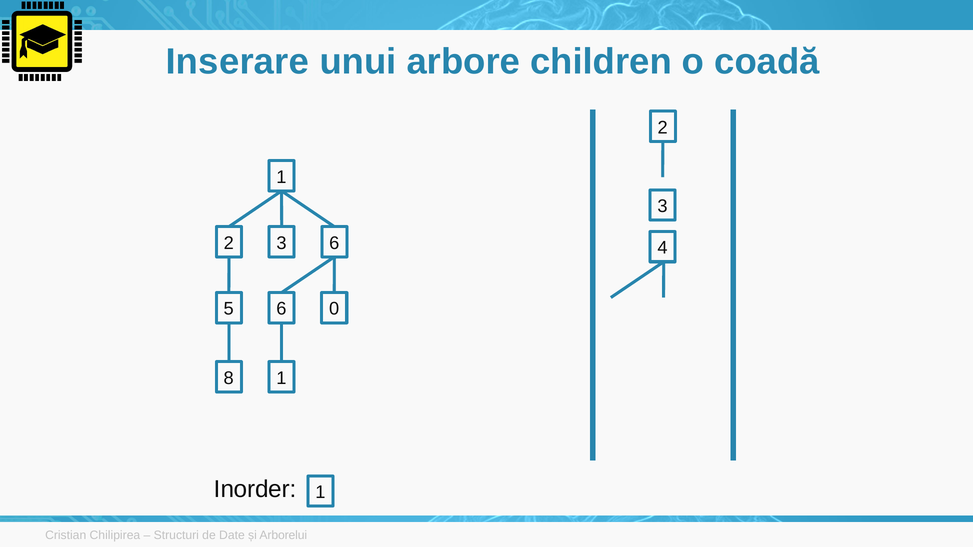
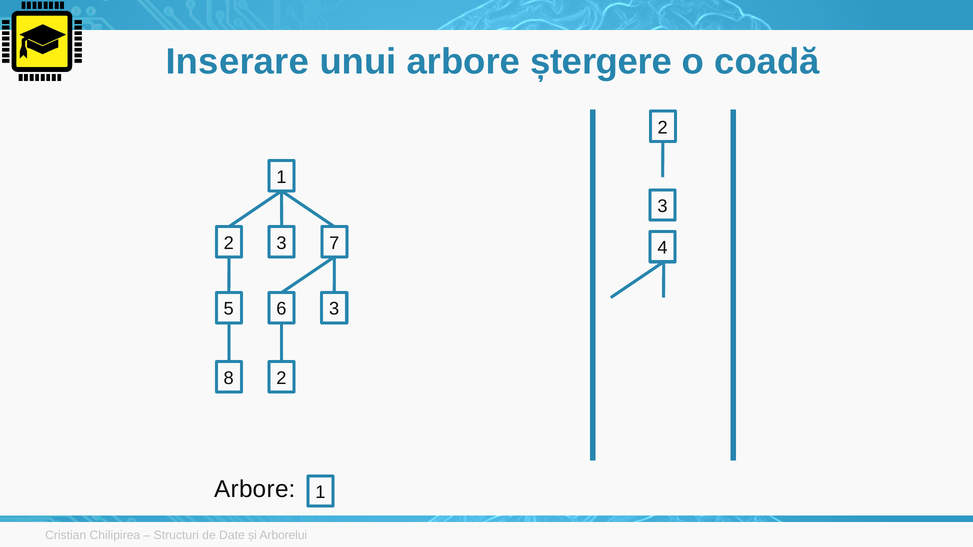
children: children -> ștergere (601, 62)
3 6: 6 -> 7 (334, 243)
6 0: 0 -> 3 (334, 309)
8 1: 1 -> 2 (281, 378)
Inorder: Inorder -> Arbore (255, 490)
